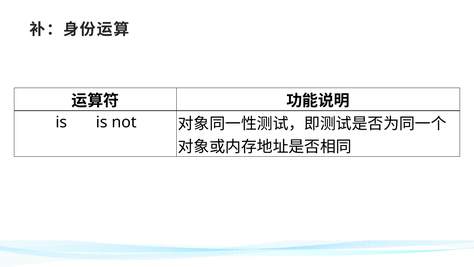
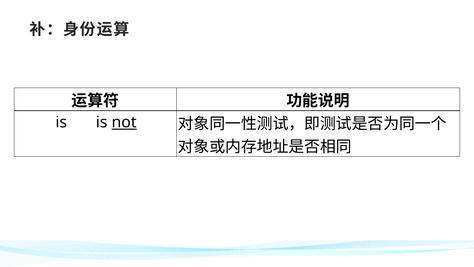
not underline: none -> present (124, 122)
